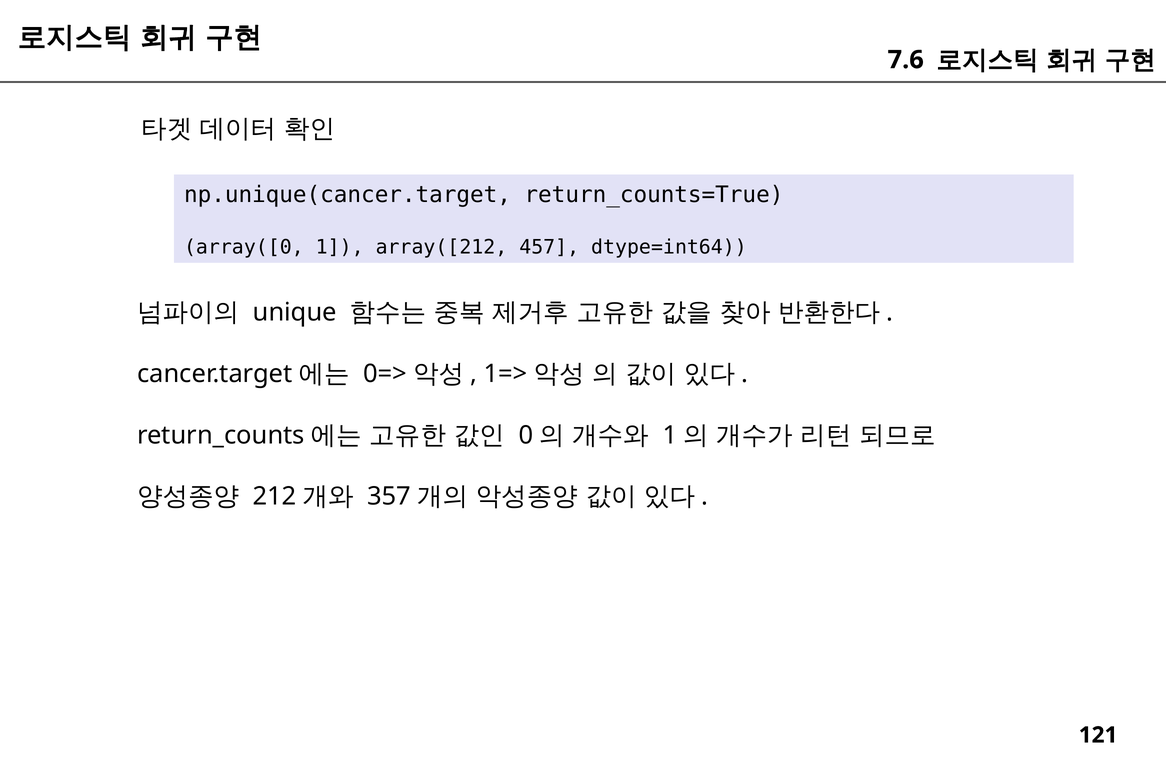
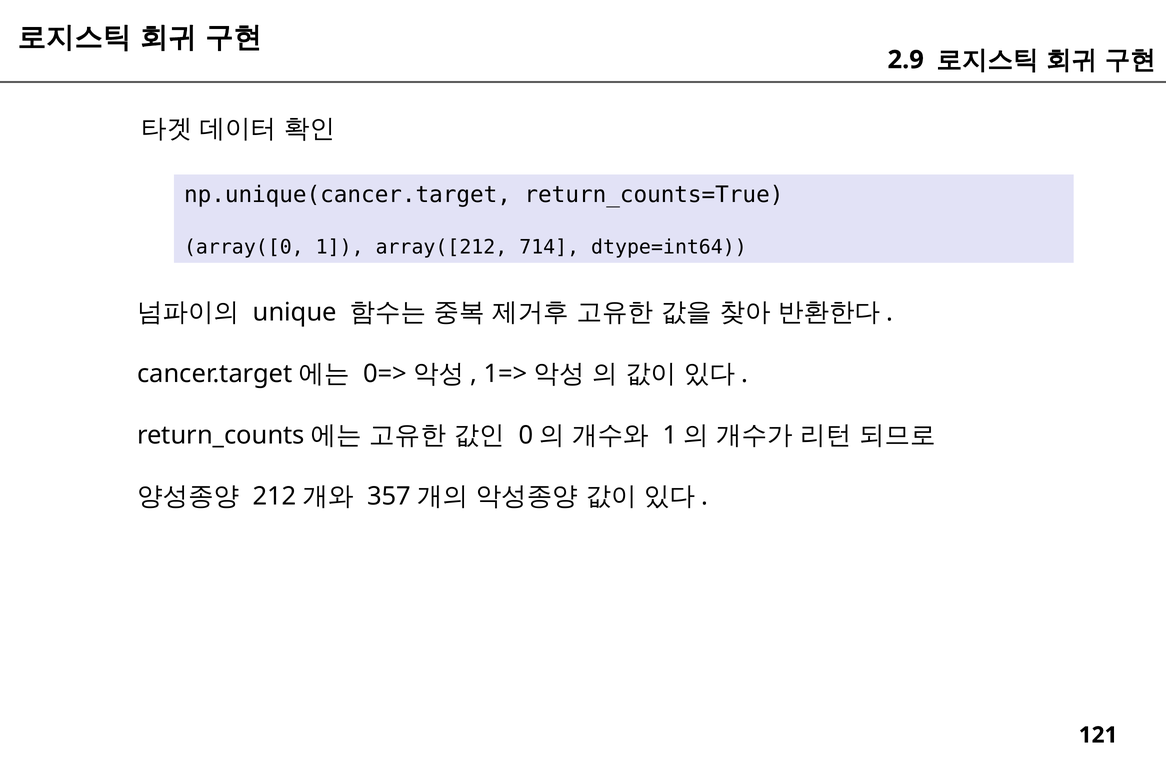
7.6: 7.6 -> 2.9 (906, 60)
457: 457 -> 714 (549, 247)
